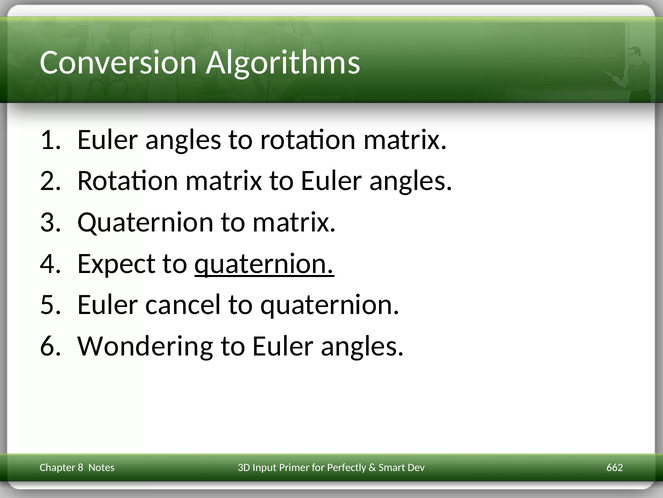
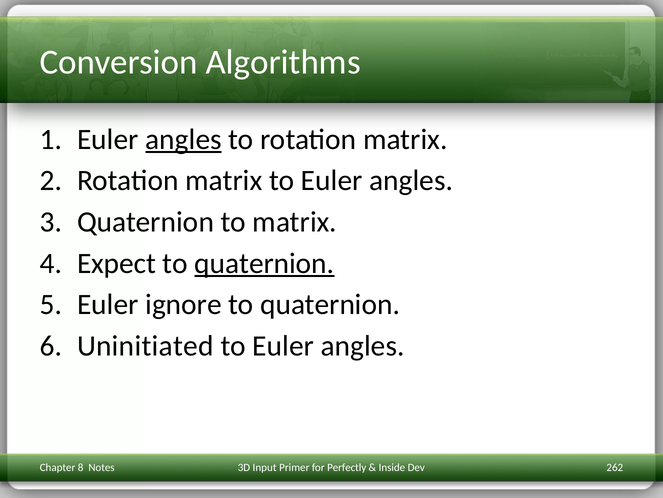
angles underline: none -> present (184, 139)
cancel: cancel -> ignore (184, 304)
Wondering: Wondering -> Uninitiated (145, 345)
Smart: Smart -> Inside (392, 467)
662: 662 -> 262 (615, 467)
